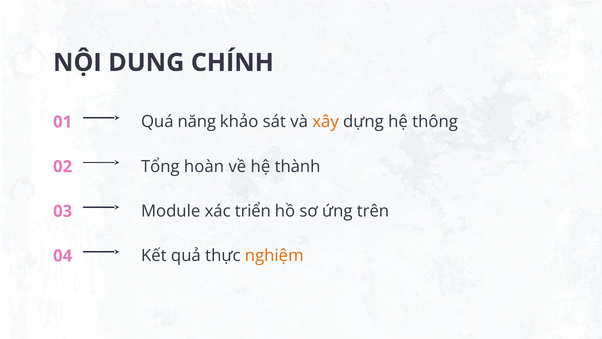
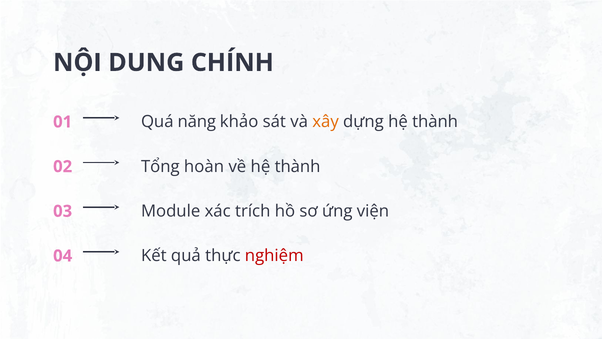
dựng hệ thông: thông -> thành (435, 122)
triển: triển -> trích (253, 211)
trên: trên -> viện (373, 211)
nghiệm colour: orange -> red (274, 256)
